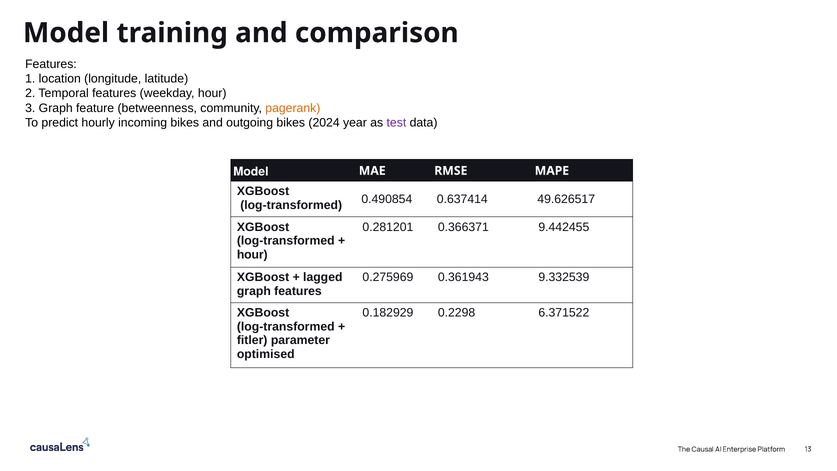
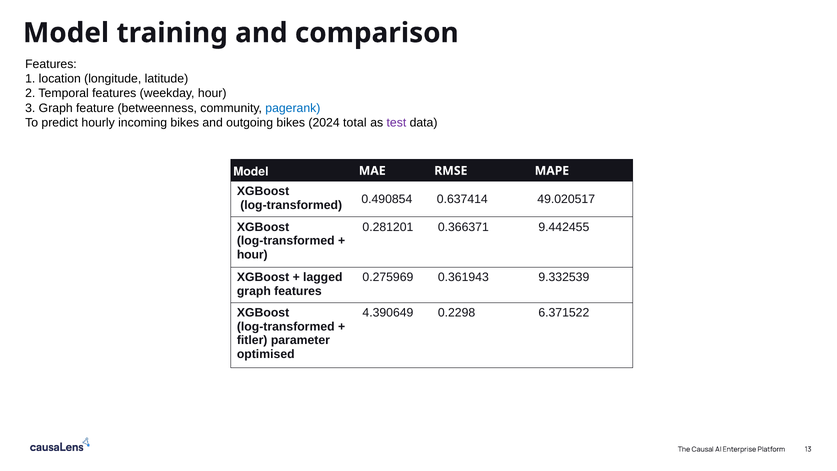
pagerank colour: orange -> blue (293, 108)
year: year -> total (355, 123)
49.626517: 49.626517 -> 49.020517 (566, 199)
0.182929: 0.182929 -> 4.390649 (388, 313)
